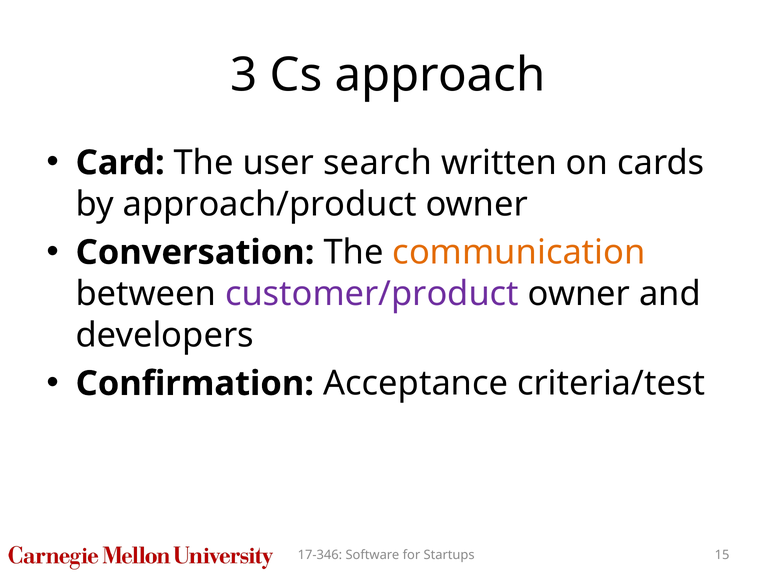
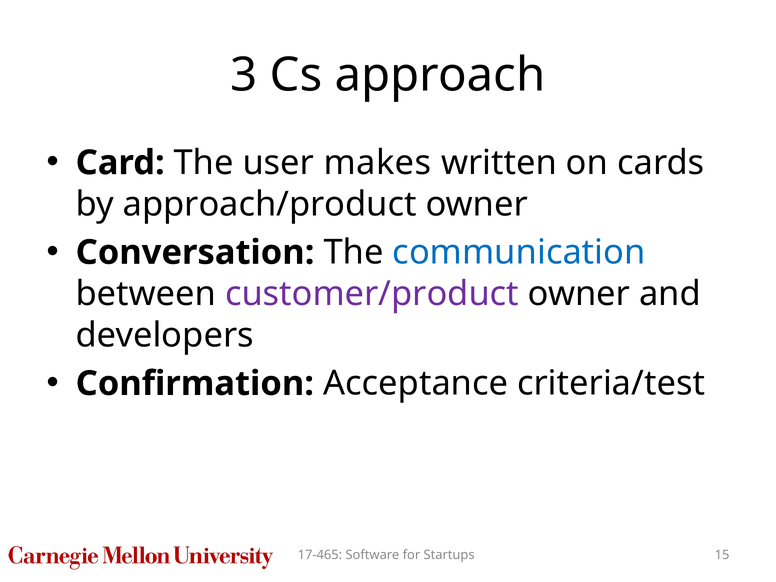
search: search -> makes (377, 163)
communication colour: orange -> blue (519, 252)
17-346: 17-346 -> 17-465 (320, 555)
